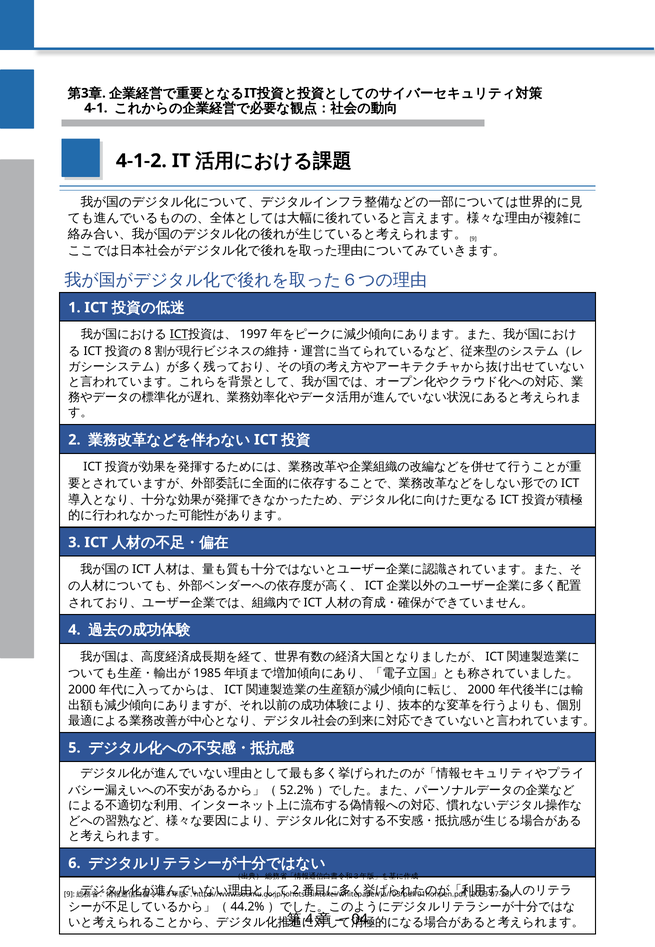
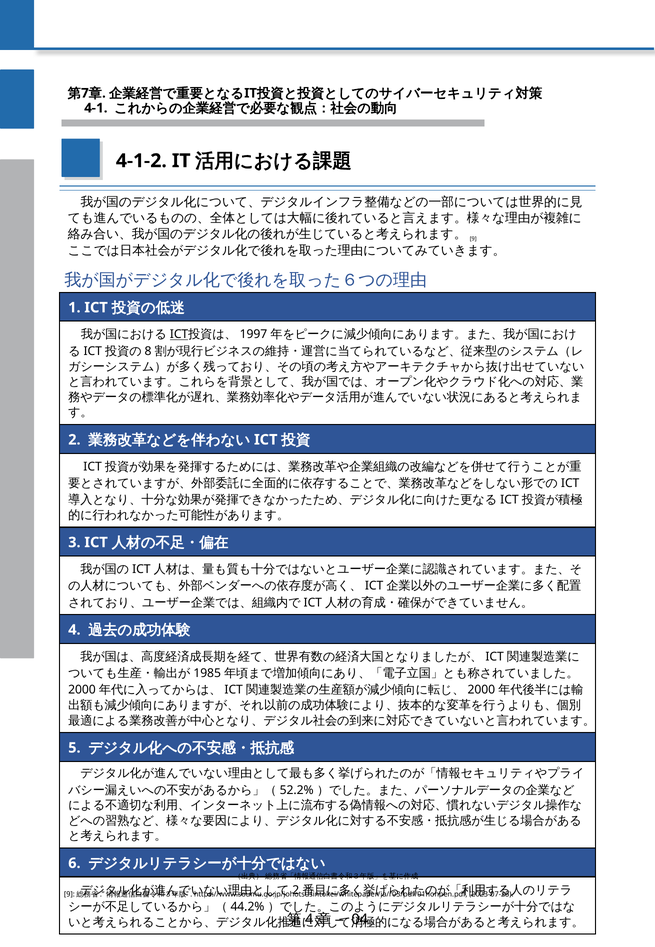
3: 3 -> 7 (85, 93)
